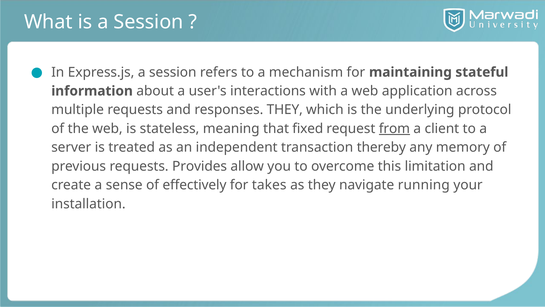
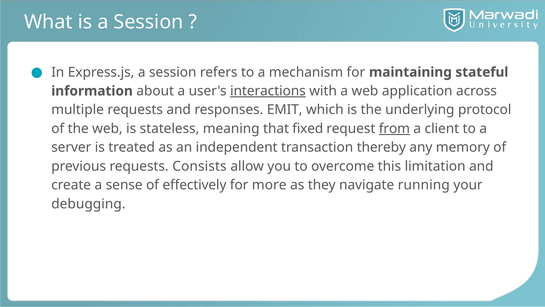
interactions underline: none -> present (268, 91)
responses THEY: THEY -> EMIT (285, 110)
Provides: Provides -> Consists (199, 166)
takes: takes -> more (269, 185)
installation: installation -> debugging (88, 204)
